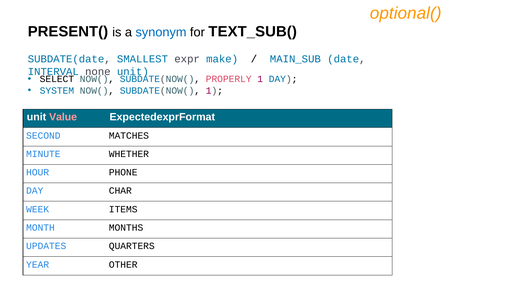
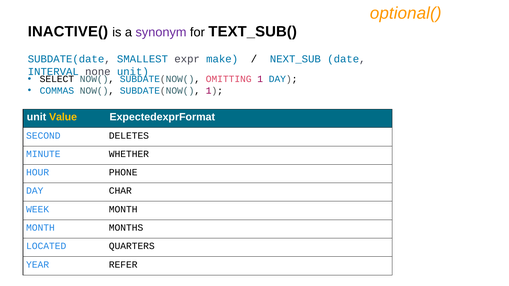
PRESENT(: PRESENT( -> INACTIVE( (68, 32)
synonym colour: blue -> purple (161, 32)
MAIN_SUB: MAIN_SUB -> NEXT_SUB (295, 59)
PROPERLY: PROPERLY -> OMITTING (229, 79)
SYSTEM: SYSTEM -> COMMAS (57, 91)
Value colour: pink -> yellow (63, 117)
MATCHES: MATCHES -> DELETES (129, 136)
WEEK ITEMS: ITEMS -> MONTH (123, 210)
UPDATES: UPDATES -> LOCATED (46, 246)
OTHER: OTHER -> REFER (123, 265)
